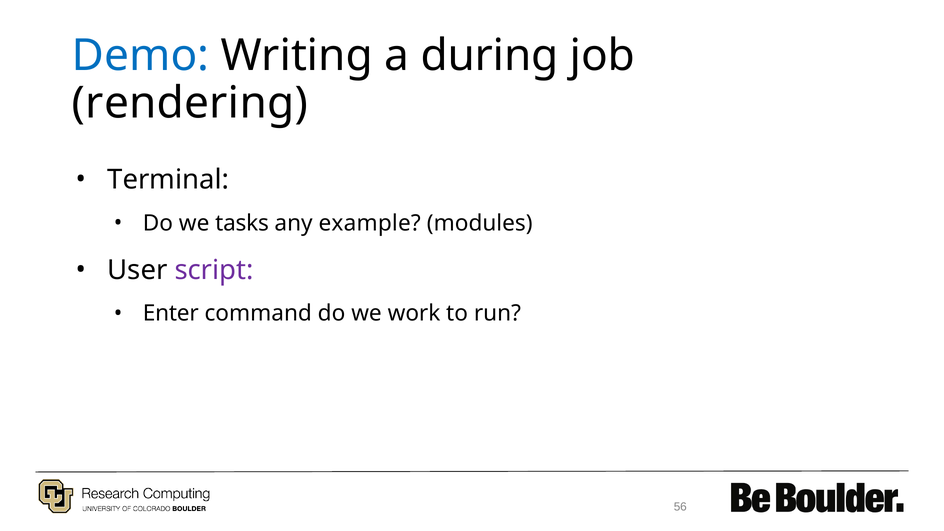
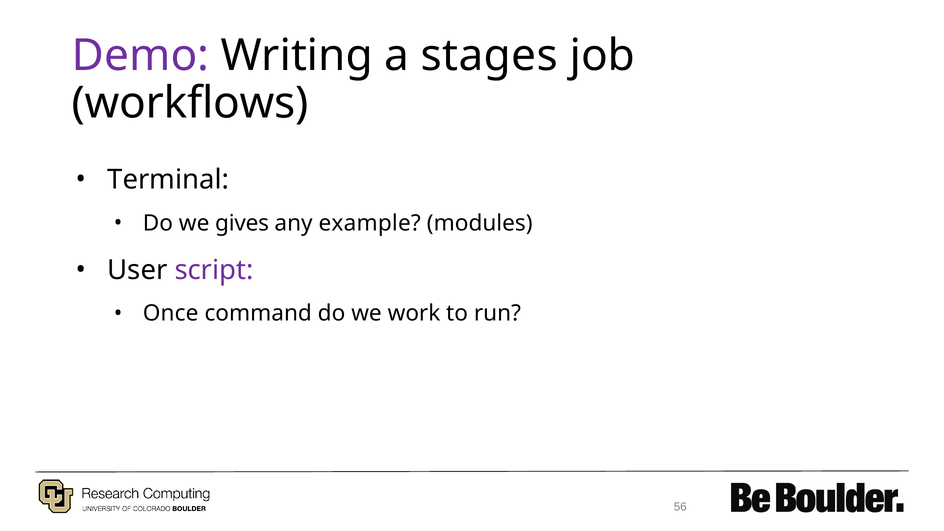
Demo colour: blue -> purple (141, 55)
during: during -> stages (489, 55)
rendering: rendering -> workflows (190, 103)
tasks: tasks -> gives (242, 223)
Enter: Enter -> Once (171, 313)
